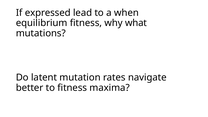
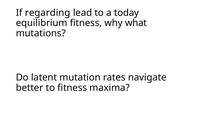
expressed: expressed -> regarding (48, 13)
when: when -> today (127, 13)
